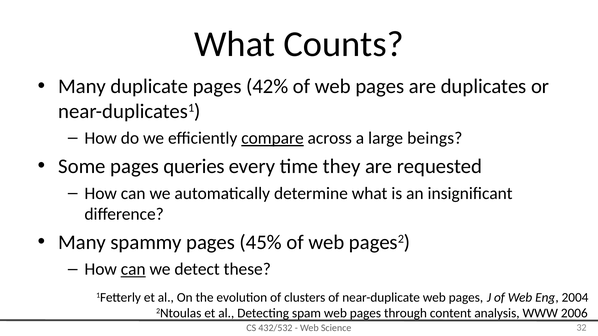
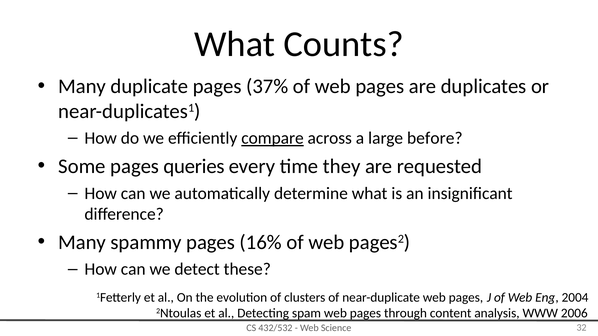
42%: 42% -> 37% (267, 86)
beings: beings -> before (435, 138)
45%: 45% -> 16% (261, 243)
can underline: present -> none (133, 270)
